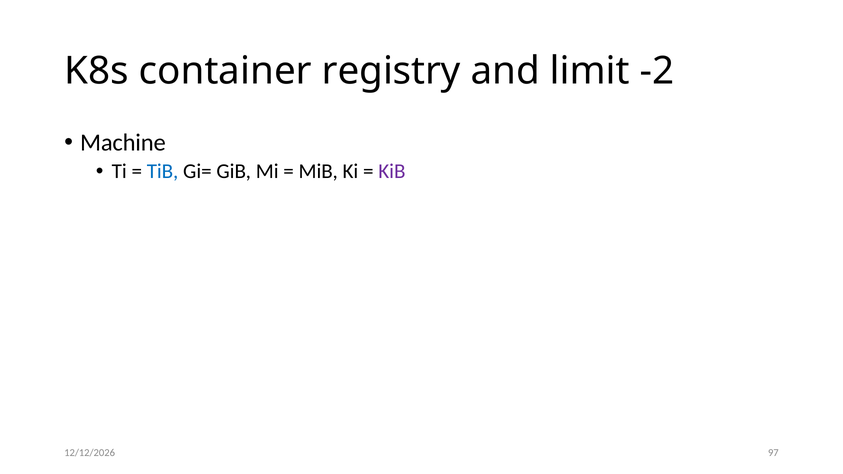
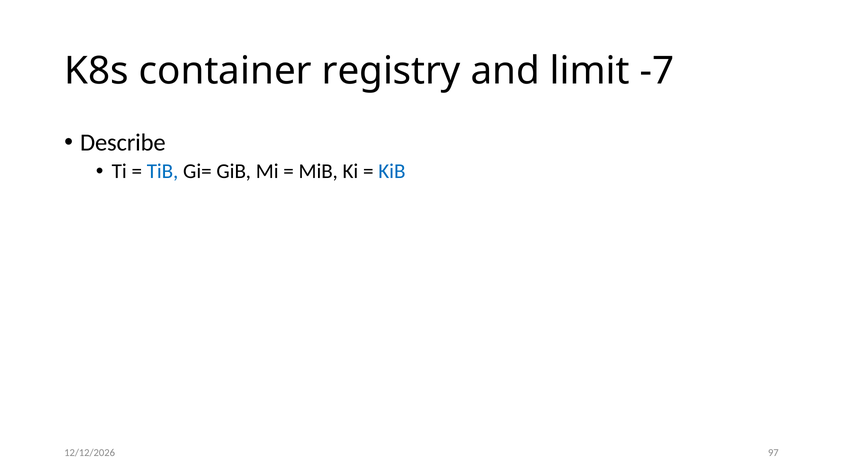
-2: -2 -> -7 (657, 71)
Machine: Machine -> Describe (123, 143)
KiB colour: purple -> blue (392, 172)
